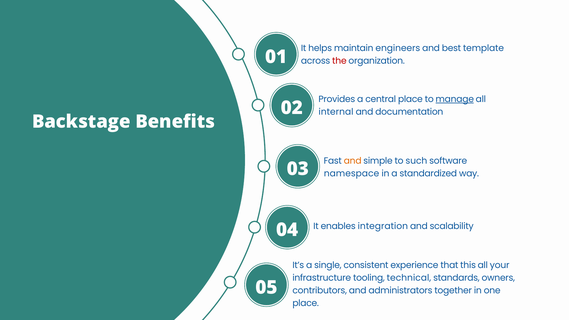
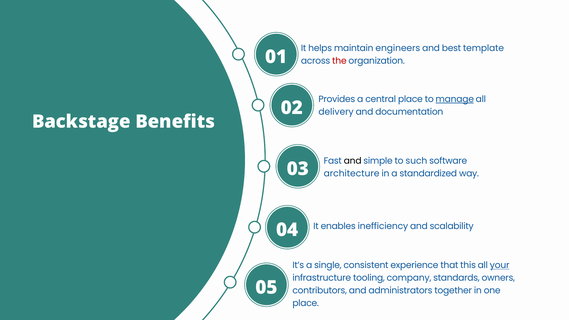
internal: internal -> delivery (336, 112)
and colour: orange -> black (353, 161)
namespace: namespace -> architecture (352, 173)
integration: integration -> inefficiency (383, 226)
your underline: none -> present (500, 265)
technical: technical -> company (409, 278)
